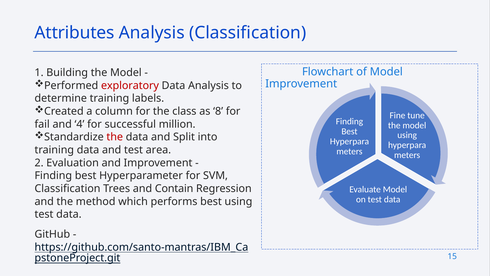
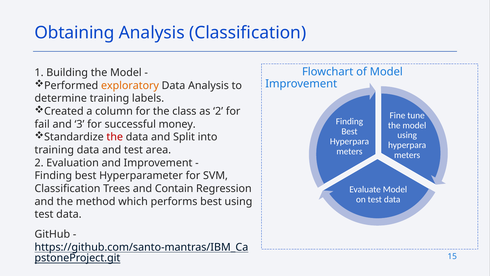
Attributes: Attributes -> Obtaining (75, 33)
exploratory colour: red -> orange (130, 85)
as 8: 8 -> 2 (218, 111)
4: 4 -> 3 (79, 124)
million: million -> money (177, 124)
